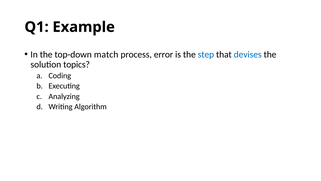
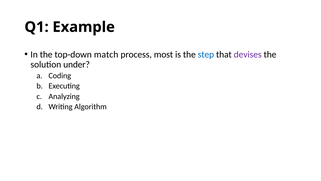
error: error -> most (163, 54)
devises colour: blue -> purple (248, 54)
topics: topics -> under (77, 64)
